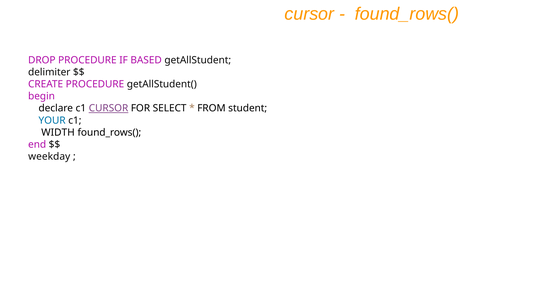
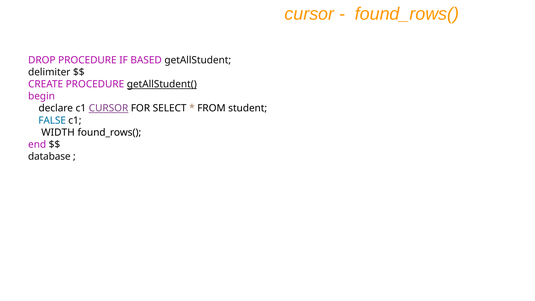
getAllStudent( underline: none -> present (162, 84)
YOUR: YOUR -> FALSE (52, 120)
weekday: weekday -> database (49, 156)
